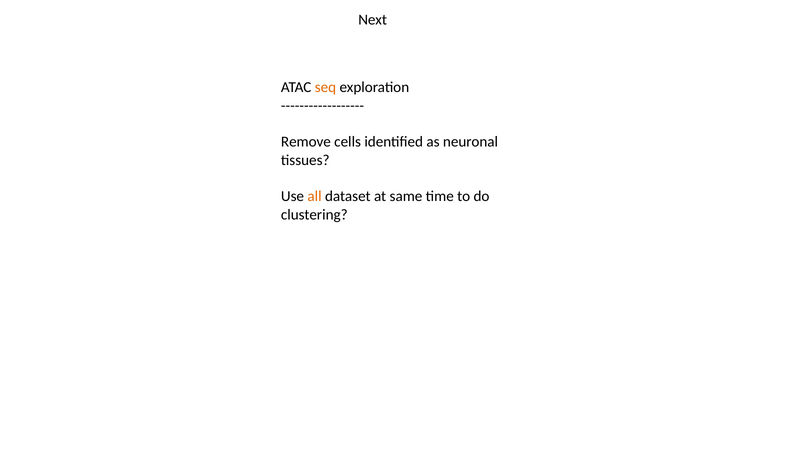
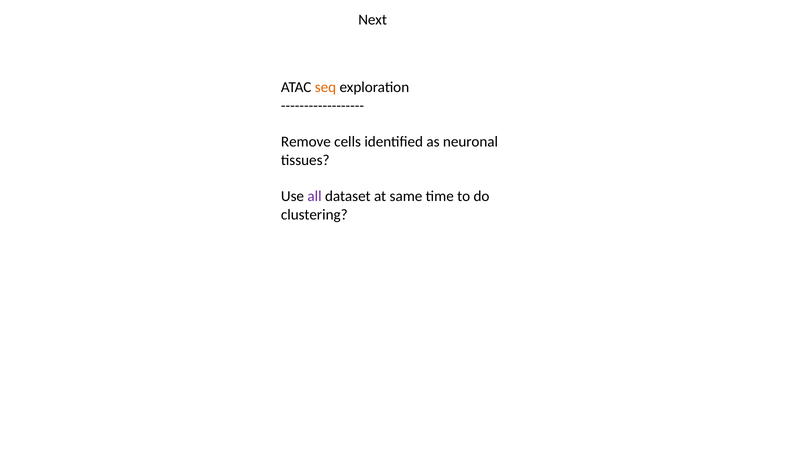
all colour: orange -> purple (315, 196)
